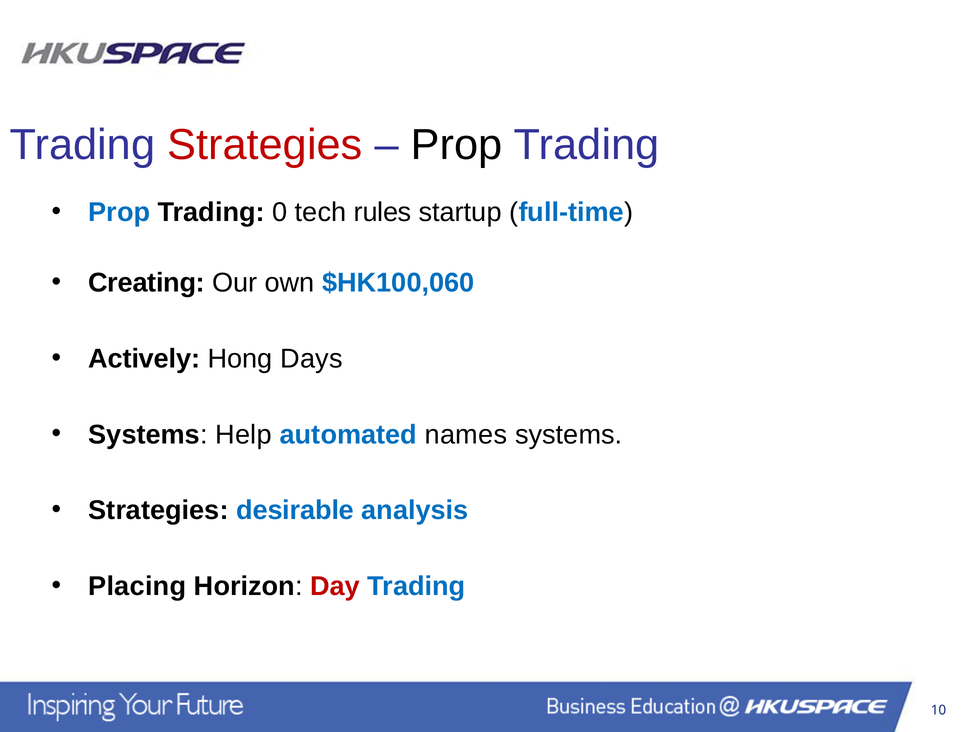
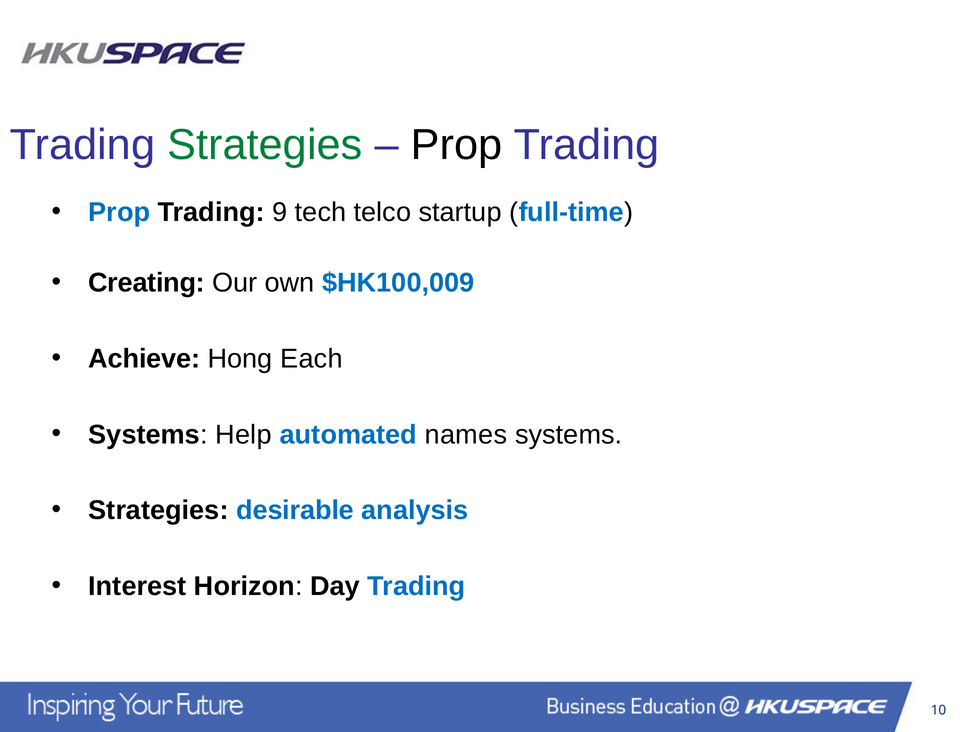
Strategies colour: red -> green (265, 145)
0: 0 -> 9 (280, 212)
rules: rules -> telco (382, 212)
$HK100,060: $HK100,060 -> $HK100,009 (398, 283)
Actively: Actively -> Achieve (144, 359)
Days: Days -> Each (312, 359)
Placing: Placing -> Interest (137, 586)
Day colour: red -> black (335, 586)
